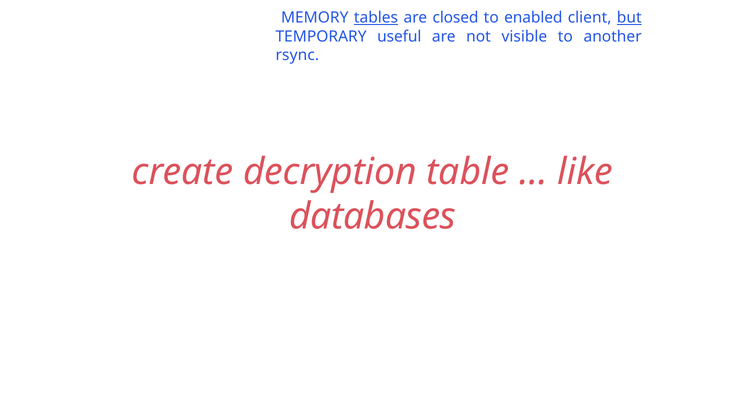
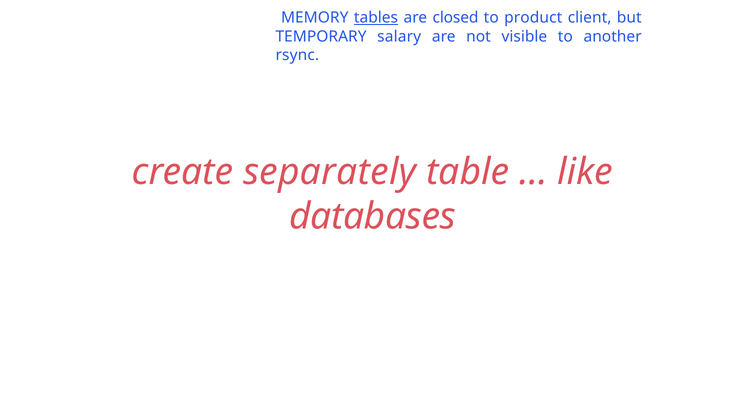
enabled: enabled -> product (533, 18)
but underline: present -> none (629, 18)
useful: useful -> salary (399, 36)
decryption: decryption -> separately (330, 172)
